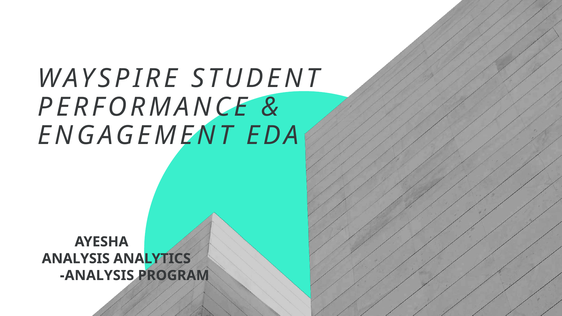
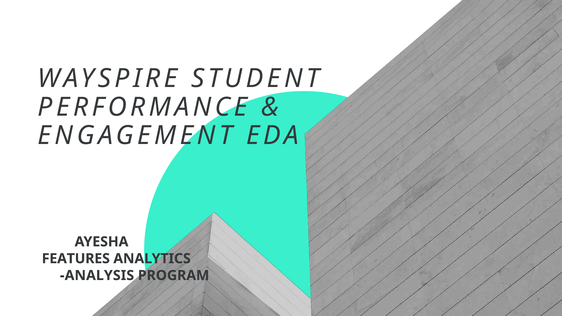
ANALYSIS: ANALYSIS -> FEATURES (76, 259)
